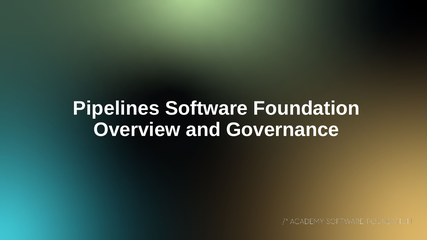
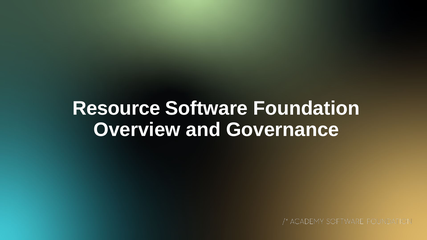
Pipelines: Pipelines -> Resource (116, 109)
